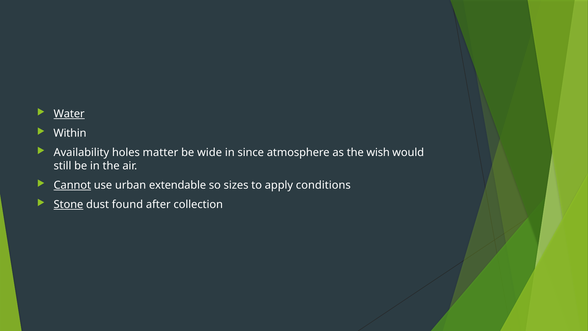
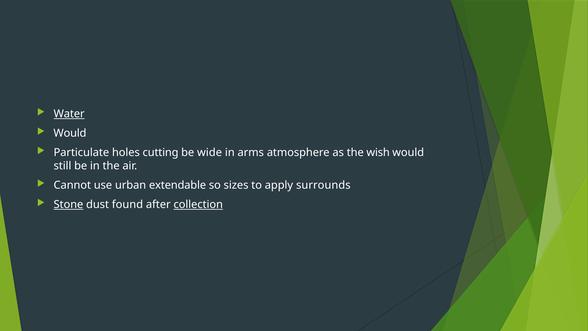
Within: Within -> Would (70, 133)
Availability: Availability -> Particulate (81, 153)
matter: matter -> cutting (161, 153)
since: since -> arms (251, 153)
Cannot underline: present -> none (72, 185)
conditions: conditions -> surrounds (323, 185)
collection underline: none -> present (198, 204)
